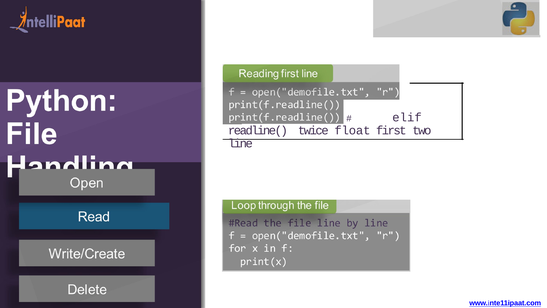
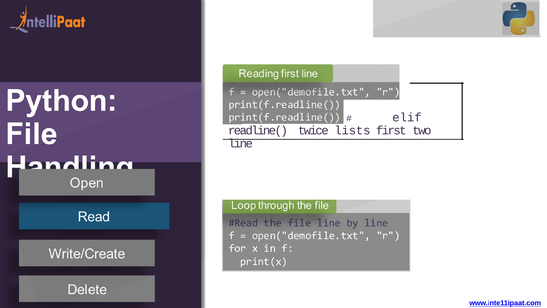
float: float -> lists (352, 130)
